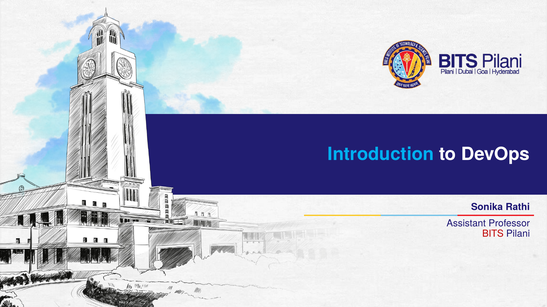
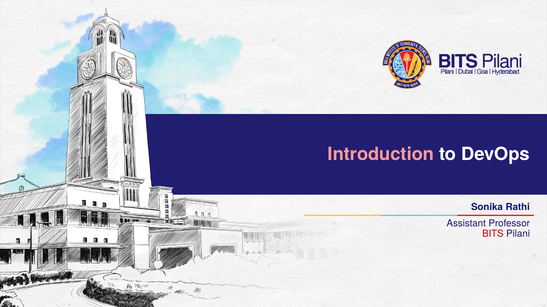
Introduction colour: light blue -> pink (381, 155)
